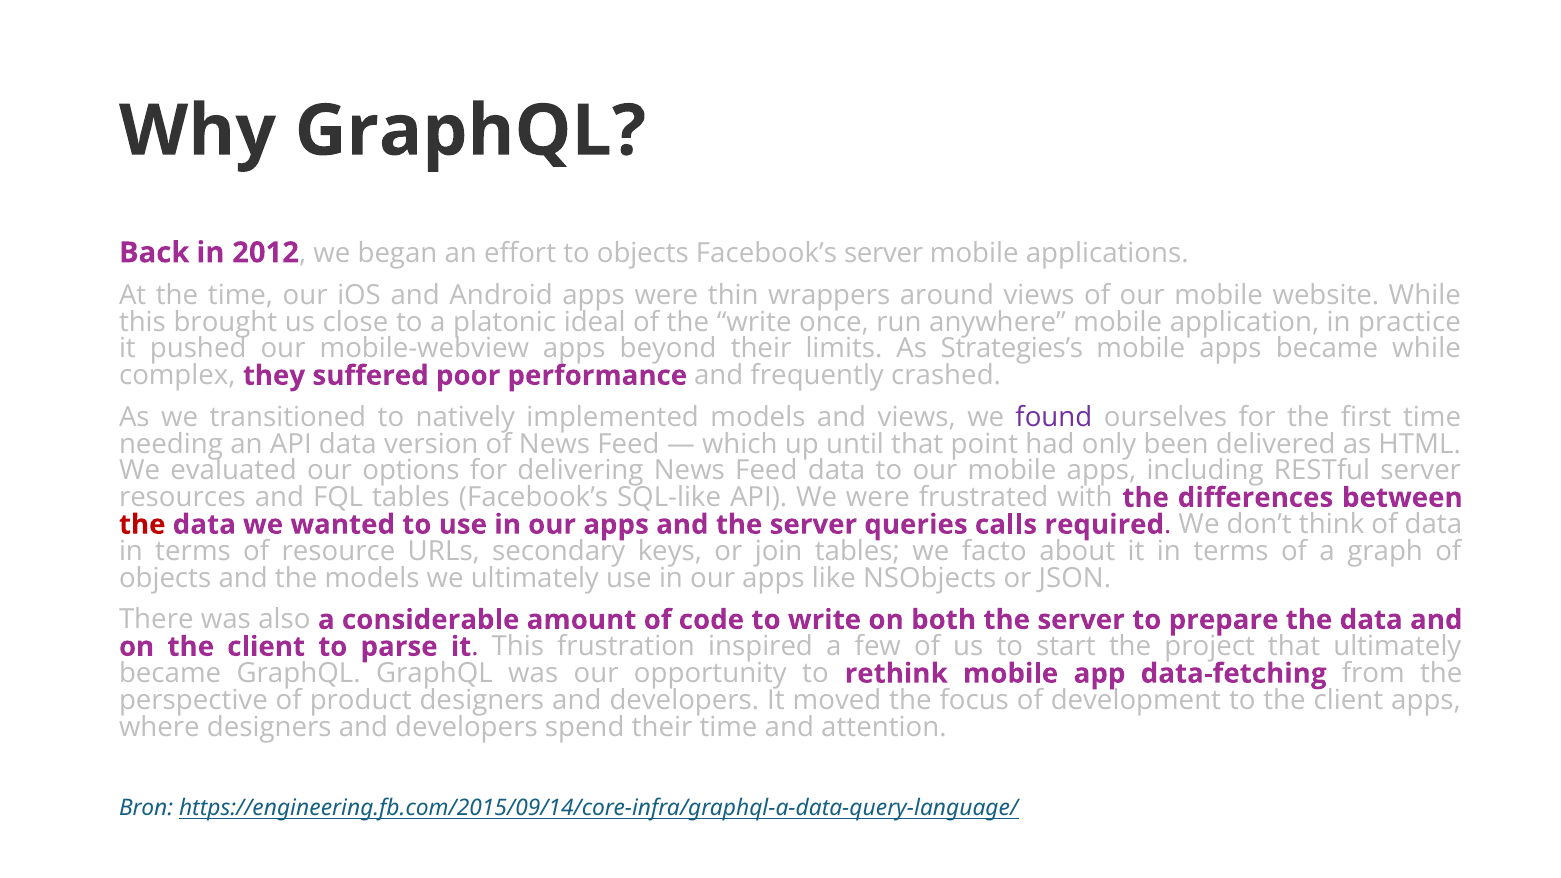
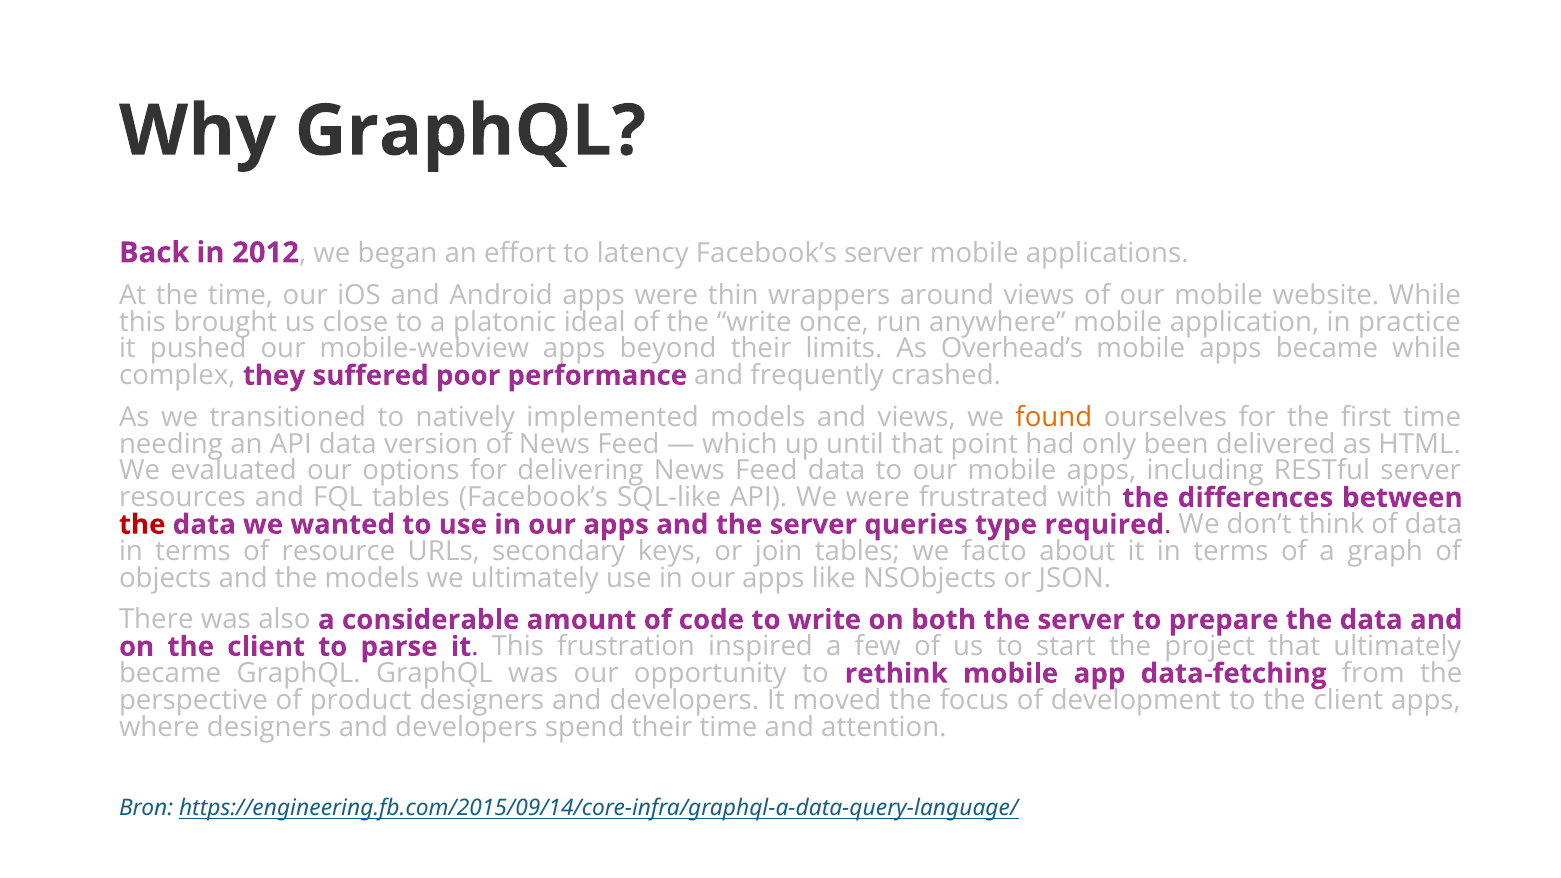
to objects: objects -> latency (643, 253)
Strategies’s: Strategies’s -> Overhead’s (1012, 349)
found colour: purple -> orange (1054, 417)
calls: calls -> type (1006, 525)
